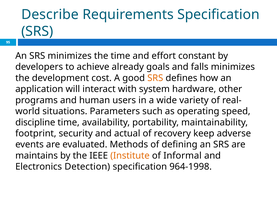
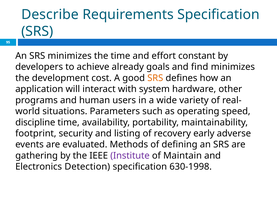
falls: falls -> find (200, 67)
actual: actual -> listing (127, 133)
keep: keep -> early (204, 133)
maintains: maintains -> gathering (37, 155)
Institute colour: orange -> purple (130, 155)
Informal: Informal -> Maintain (183, 155)
964-1998: 964-1998 -> 630-1998 (191, 167)
